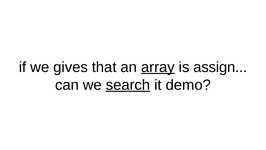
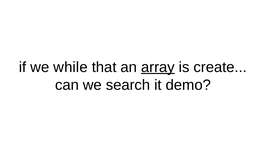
gives: gives -> while (71, 67)
assign: assign -> create (220, 67)
search underline: present -> none (128, 85)
